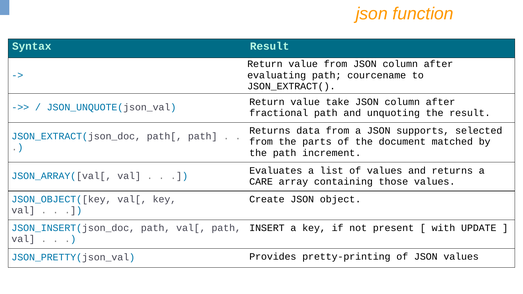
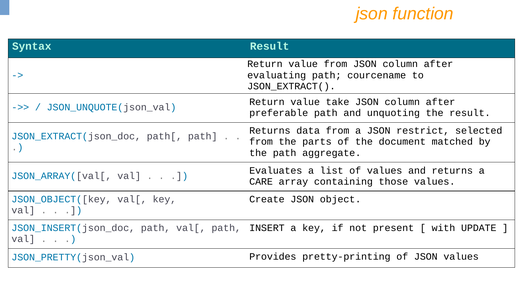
fractional: fractional -> preferable (279, 113)
supports: supports -> restrict (423, 131)
increment: increment -> aggregate (332, 153)
